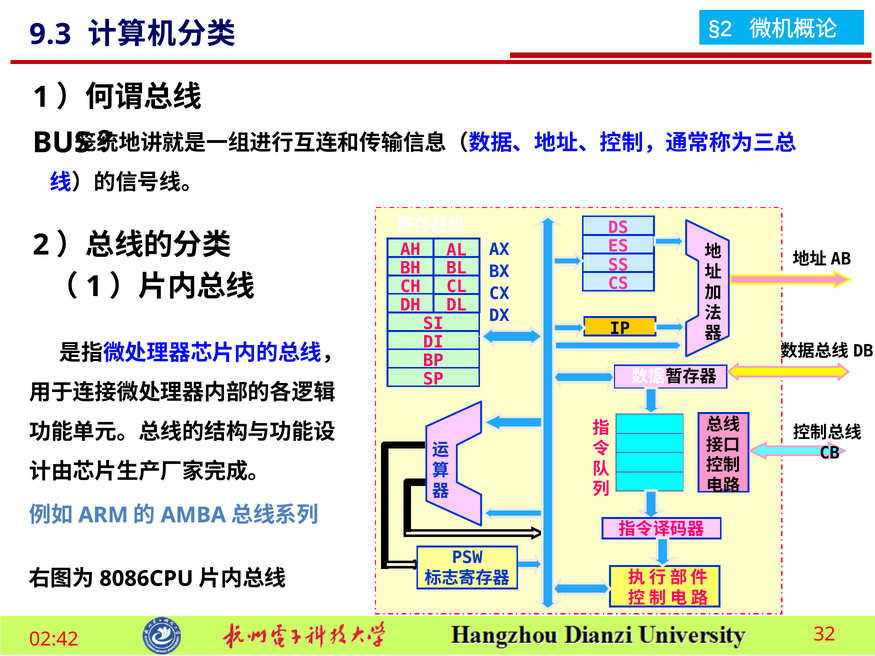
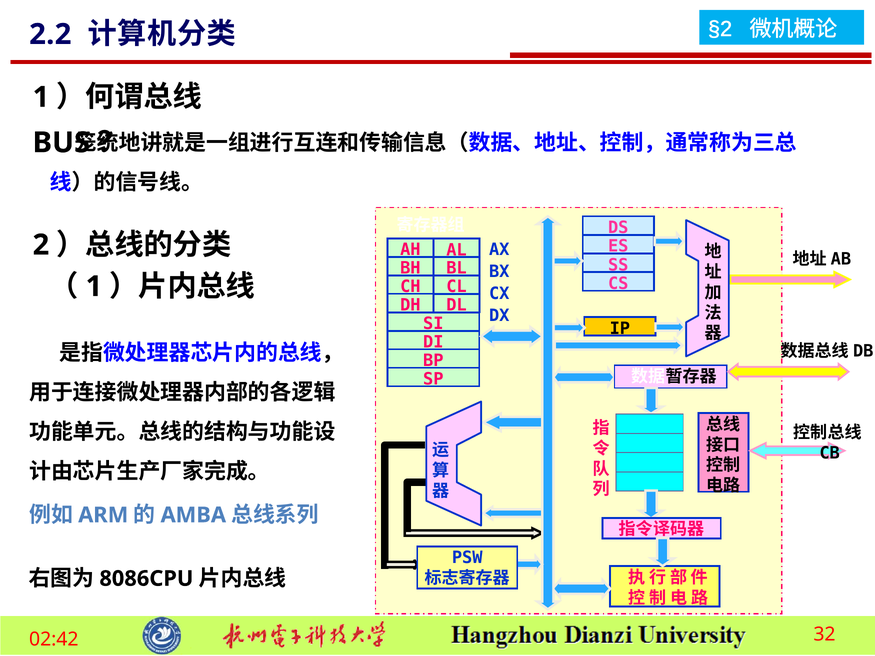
9.3: 9.3 -> 2.2 (50, 34)
